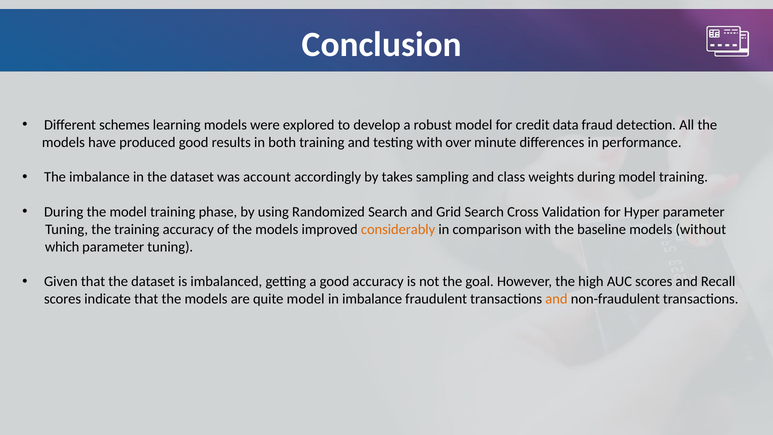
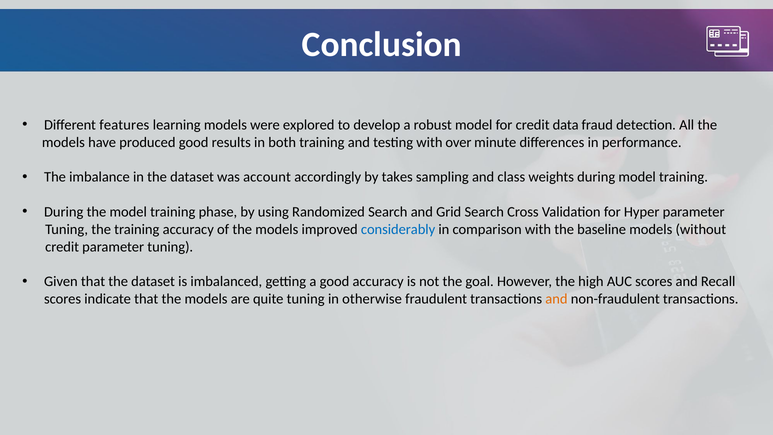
schemes: schemes -> features (124, 125)
considerably colour: orange -> blue (398, 229)
which: which -> credit (62, 247)
quite model: model -> tuning (306, 299)
in imbalance: imbalance -> otherwise (372, 299)
